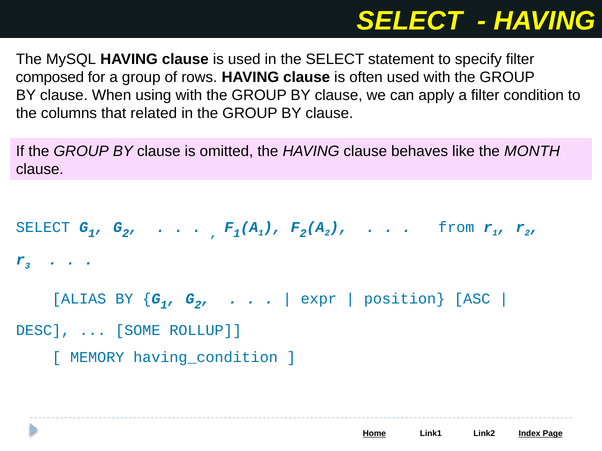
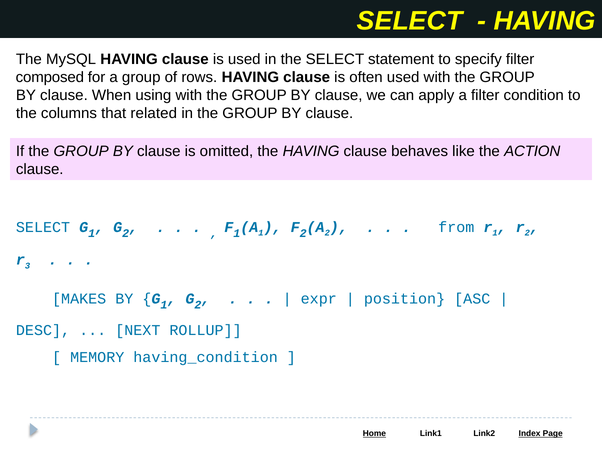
MONTH: MONTH -> ACTION (532, 151)
ALIAS: ALIAS -> MAKES (79, 299)
SOME: SOME -> NEXT (138, 331)
